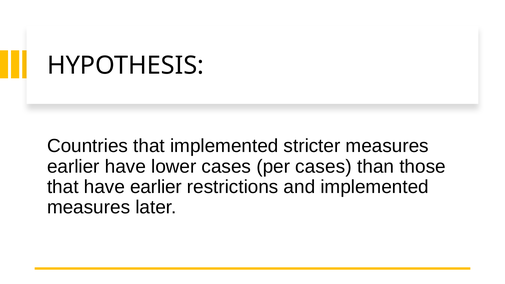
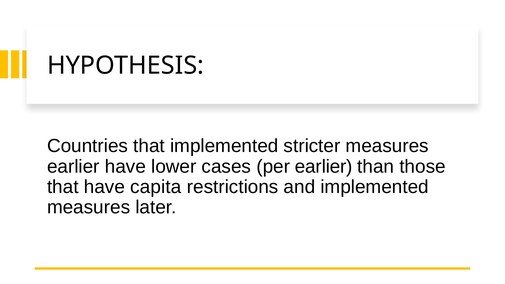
per cases: cases -> earlier (324, 166)
have earlier: earlier -> capita (156, 187)
